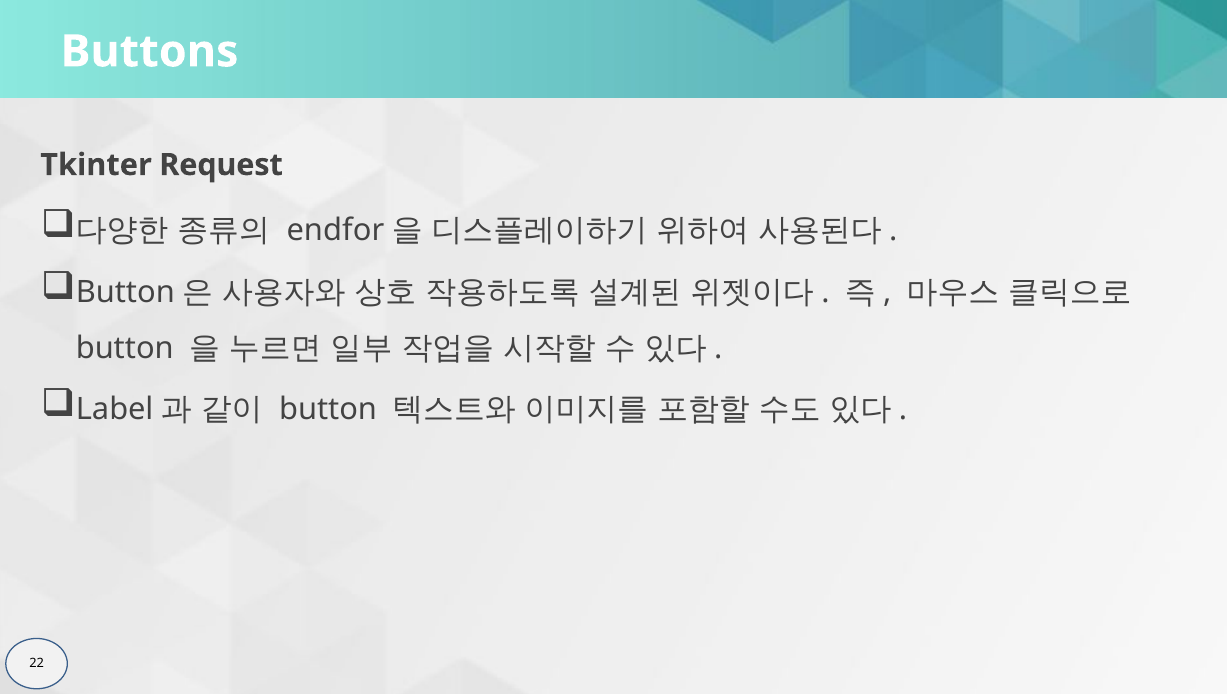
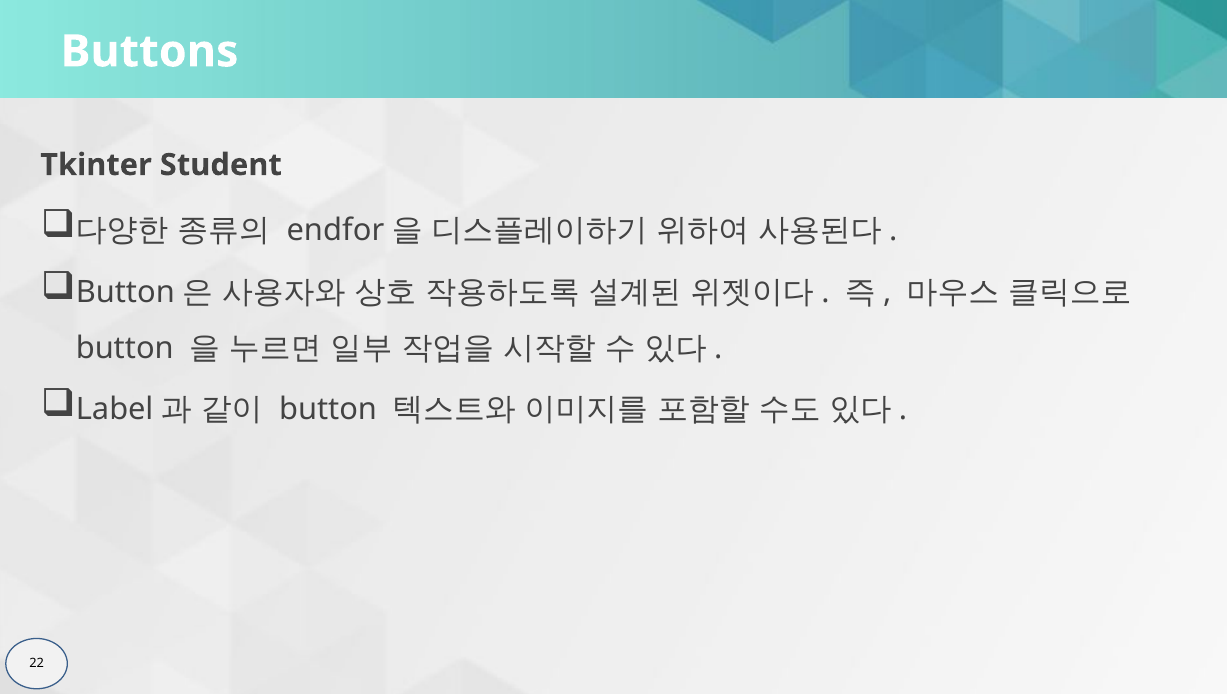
Request: Request -> Student (221, 165)
